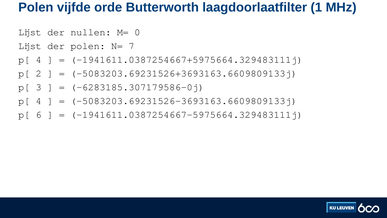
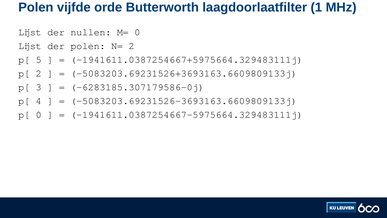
N= 7: 7 -> 2 (132, 46)
4: 4 -> 5 (39, 60)
p[ 6: 6 -> 0 (39, 114)
